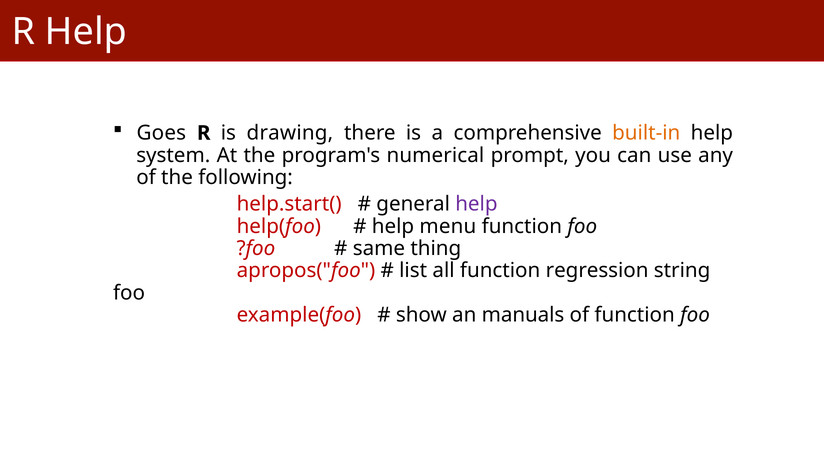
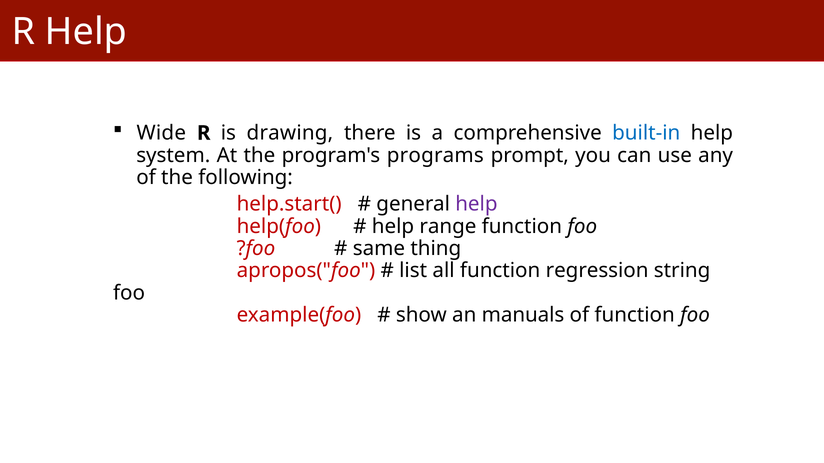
Goes: Goes -> Wide (161, 133)
built-in colour: orange -> blue (646, 133)
numerical: numerical -> programs (435, 155)
menu: menu -> range (448, 226)
